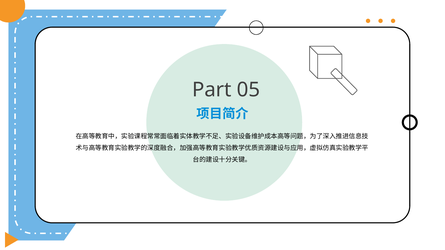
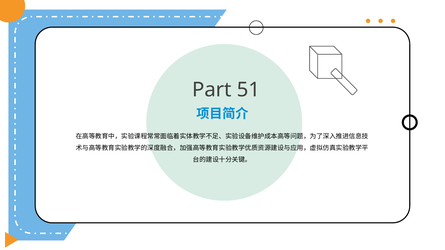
05: 05 -> 51 (249, 90)
